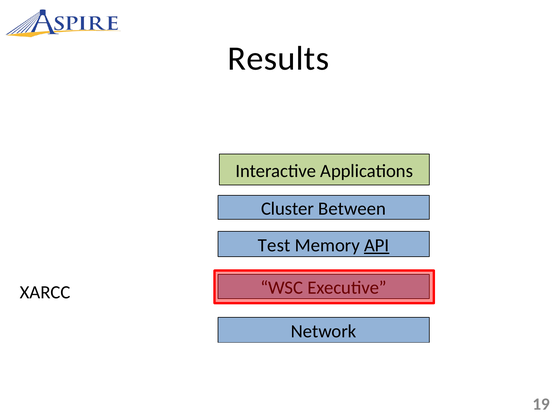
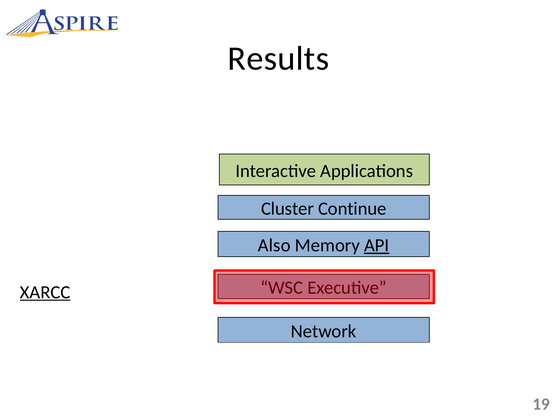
Between: Between -> Continue (352, 209)
Test: Test -> Also (274, 245)
XARCC underline: none -> present (45, 292)
